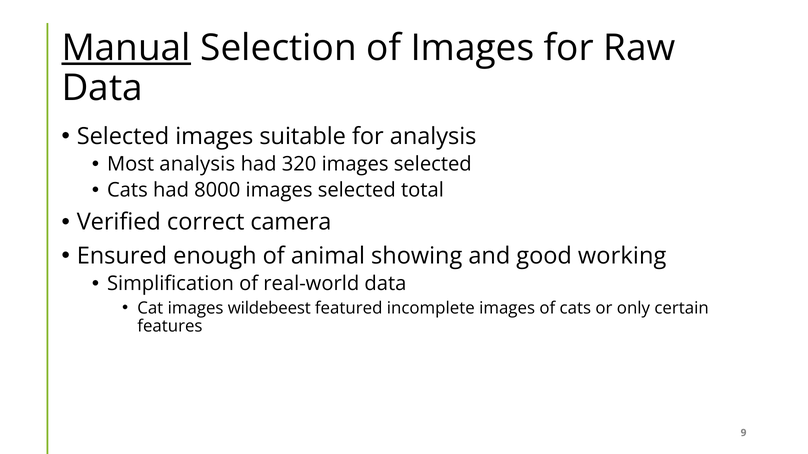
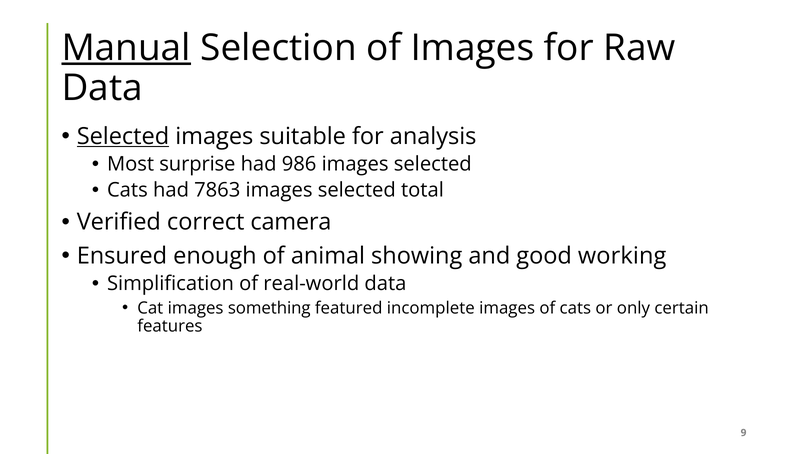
Selected underline: none -> present (123, 137)
Most analysis: analysis -> surprise (197, 164)
320: 320 -> 986 (299, 164)
8000: 8000 -> 7863 (217, 190)
wildebeest: wildebeest -> something (269, 308)
